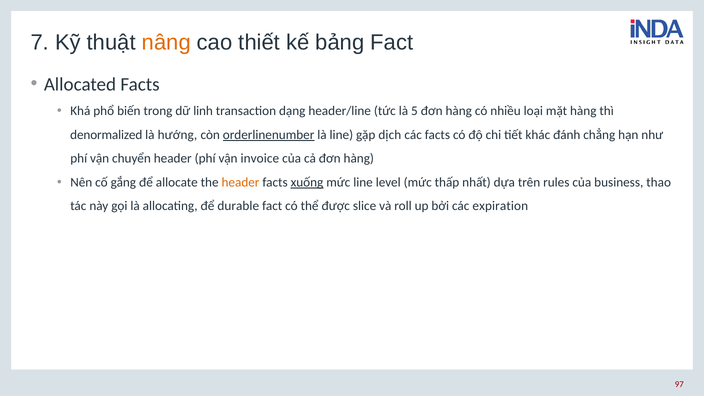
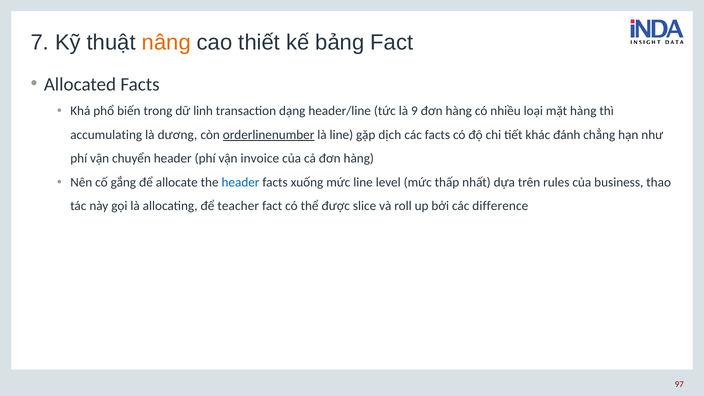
5: 5 -> 9 (414, 111)
denormalized: denormalized -> accumulating (106, 135)
hướng: hướng -> dương (177, 135)
header colour: orange -> blue (241, 182)
xuống underline: present -> none (307, 182)
durable: durable -> teacher (238, 206)
expiration: expiration -> difference (500, 206)
